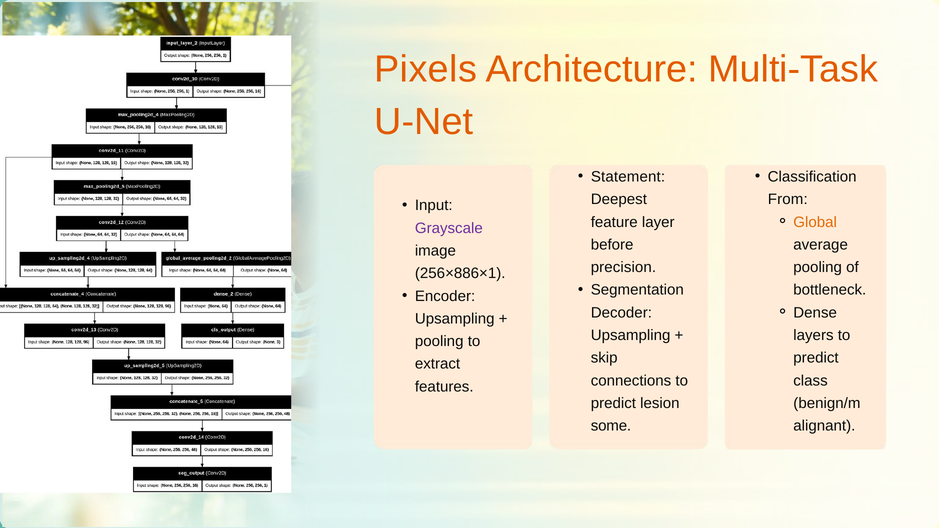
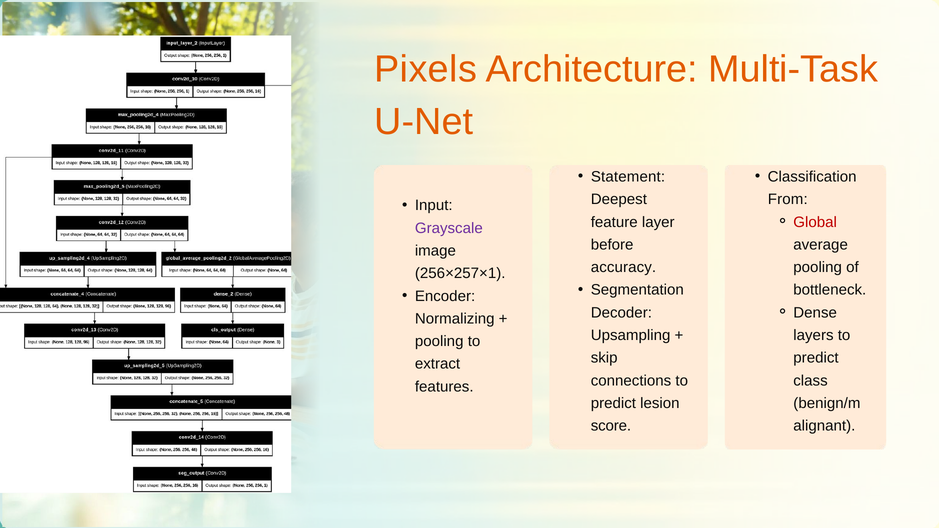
Global colour: orange -> red (815, 222)
precision: precision -> accuracy (623, 267)
256×886×1: 256×886×1 -> 256×257×1 (460, 274)
Upsampling: Upsampling -> Normalizing (455, 319)
some: some -> score (611, 426)
